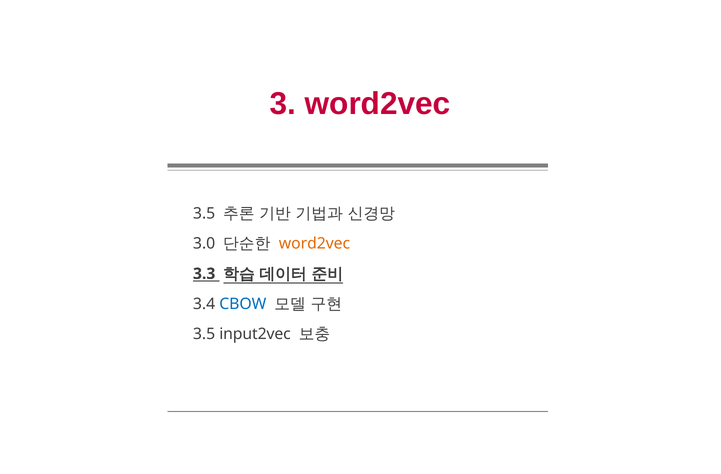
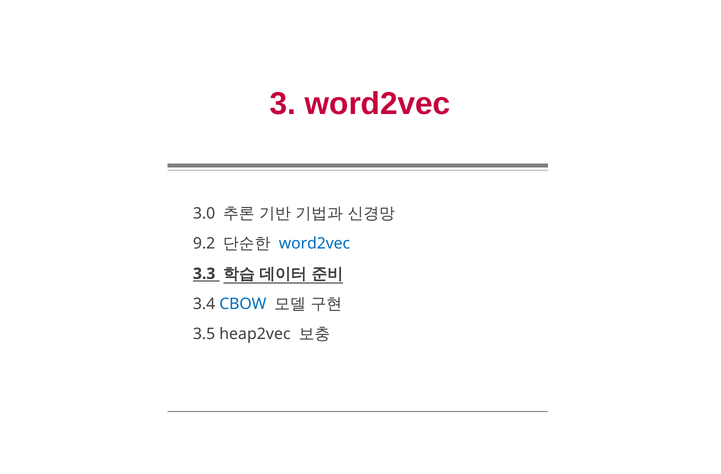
3.5: 3.5 -> 3.0 (204, 213)
3.0: 3.0 -> 9.2 (204, 243)
word2vec colour: orange -> blue (314, 243)
input2vec: input2vec -> heap2vec (255, 334)
